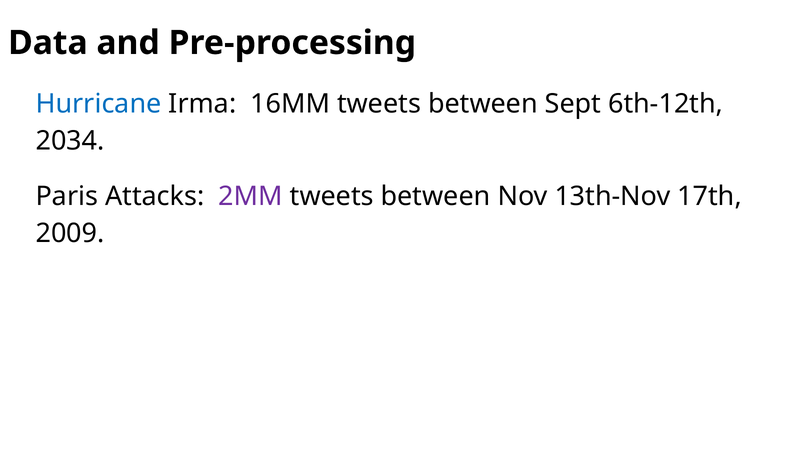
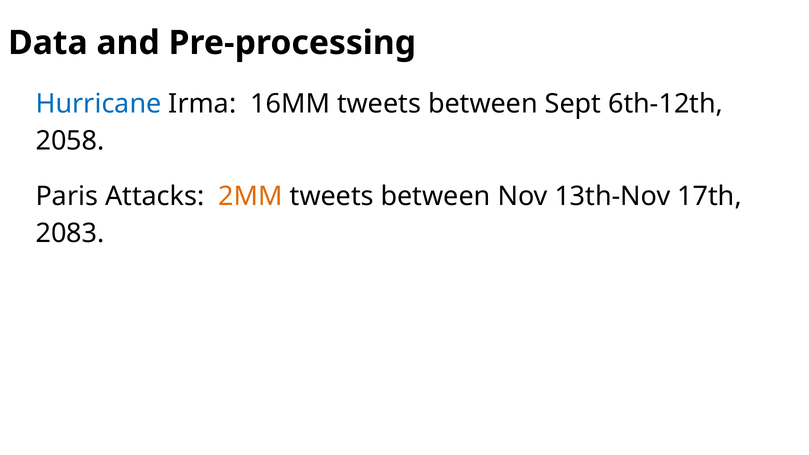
2034: 2034 -> 2058 (70, 141)
2MM colour: purple -> orange (251, 196)
2009: 2009 -> 2083 (70, 233)
